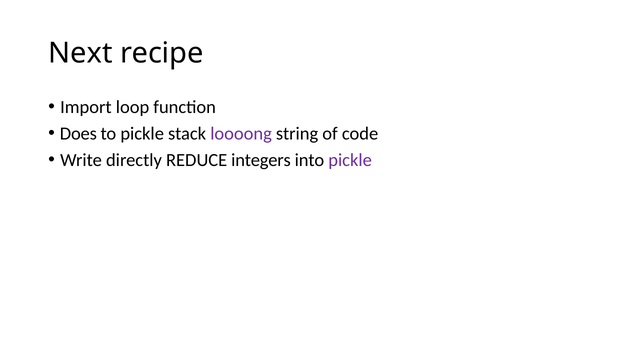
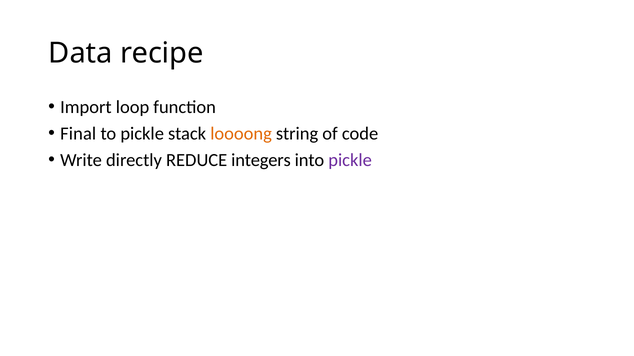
Next: Next -> Data (80, 53)
Does: Does -> Final (78, 134)
loooong colour: purple -> orange (241, 134)
